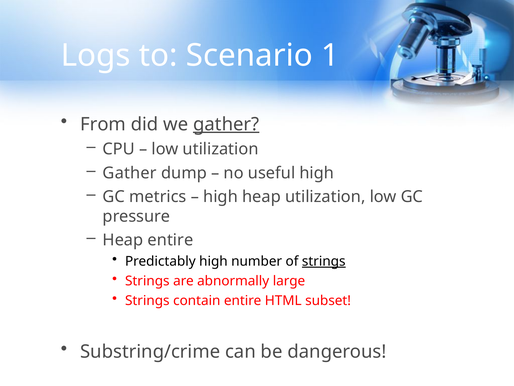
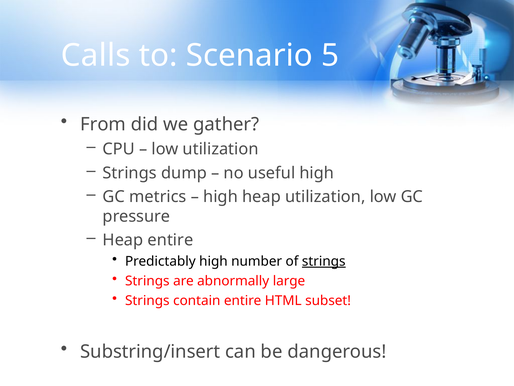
Logs: Logs -> Calls (96, 55)
1: 1 -> 5 (330, 55)
gather underline: present -> none (226, 124)
Gather: Gather -> Strings (130, 173)
Substring/crime: Substring/crime -> Substring/insert (150, 351)
